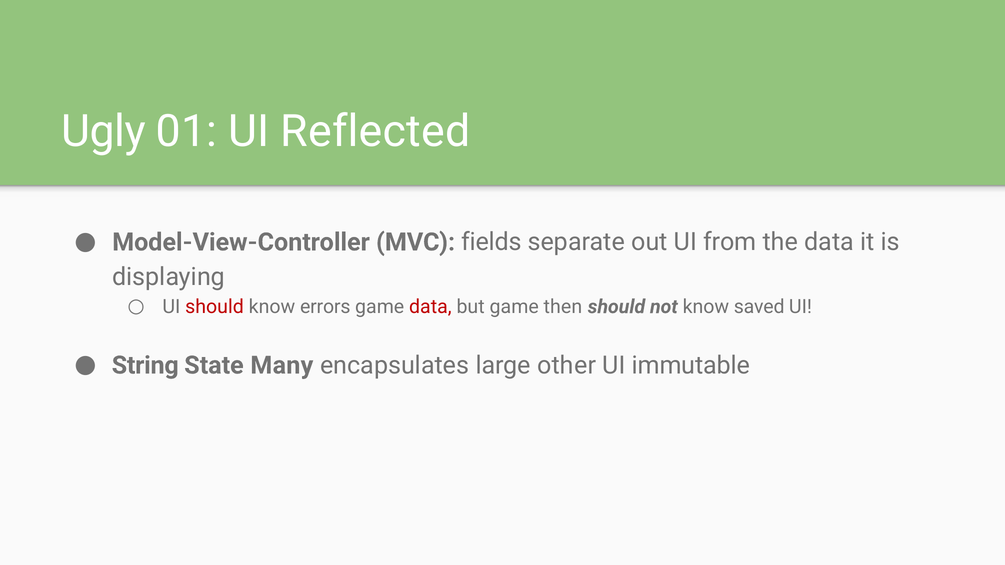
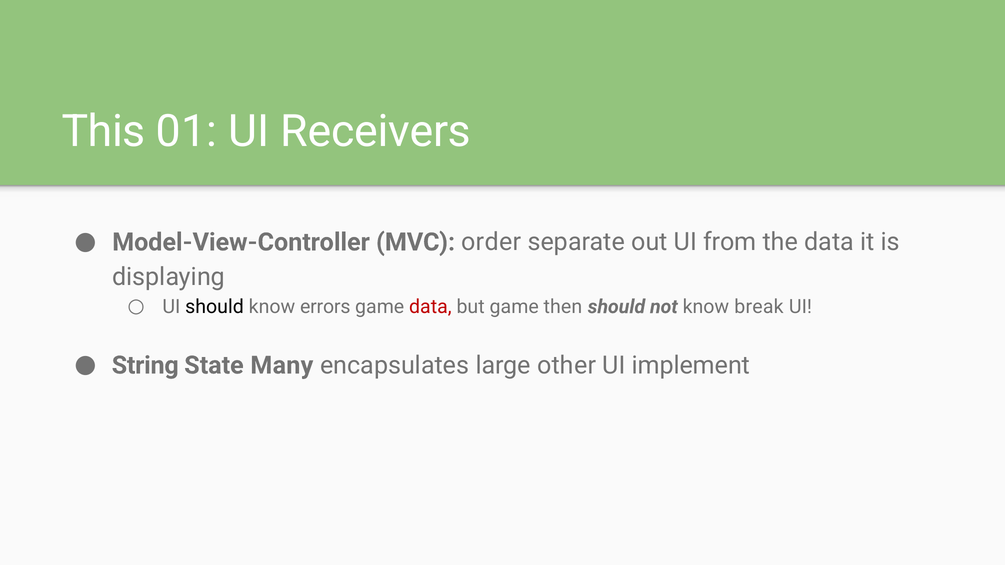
Ugly: Ugly -> This (104, 132)
Reflected: Reflected -> Receivers (376, 132)
fields: fields -> order (491, 242)
should colour: red -> black (214, 307)
saved: saved -> break (759, 307)
immutable: immutable -> implement (691, 366)
